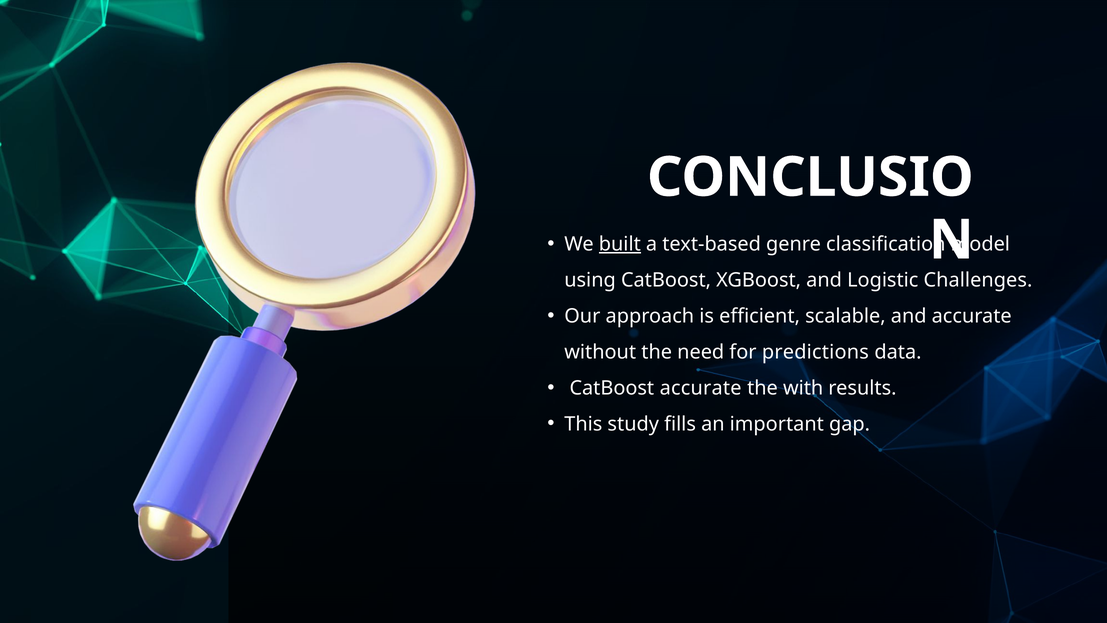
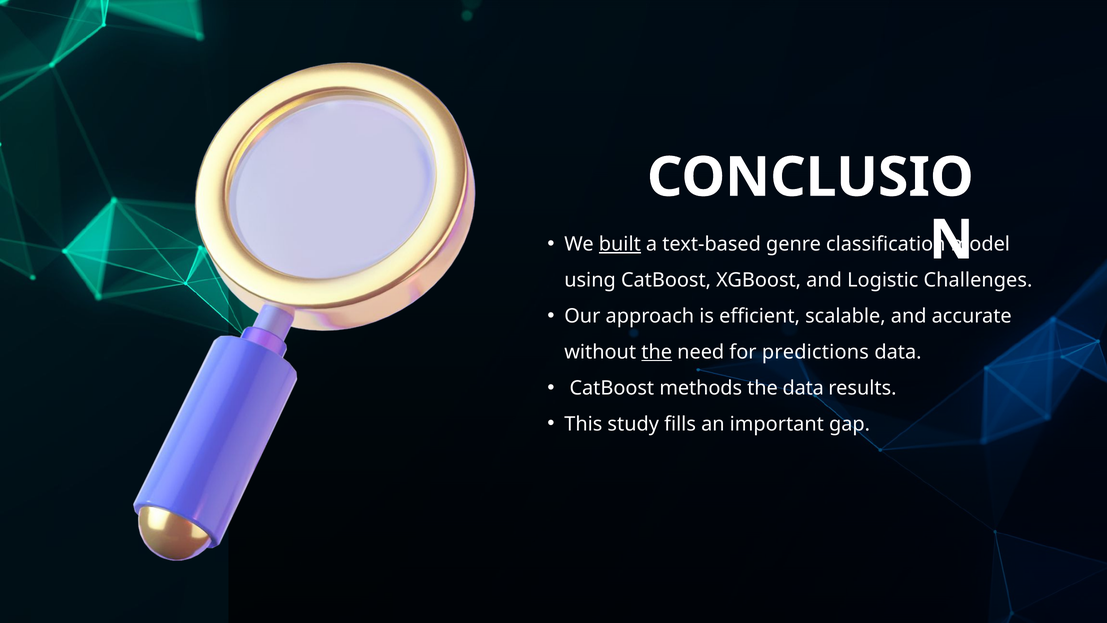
the underline: none -> present (657, 352)
CatBoost accurate: accurate -> methods (701, 388)
the with: with -> data (803, 388)
